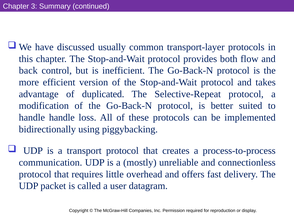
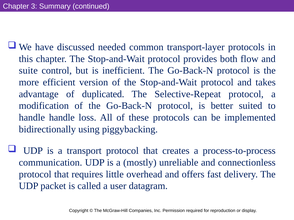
usually: usually -> needed (112, 47)
back: back -> suite (28, 71)
